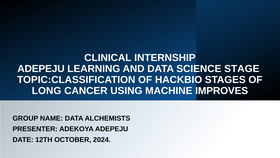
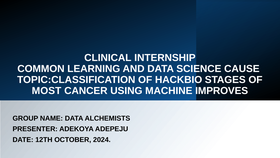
ADEPEJU: ADEPEJU -> COMMON (41, 69)
STAGE: STAGE -> CAUSE (242, 69)
LONG: LONG -> MOST (47, 90)
